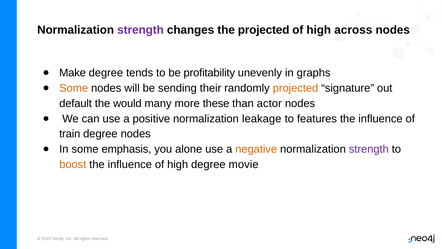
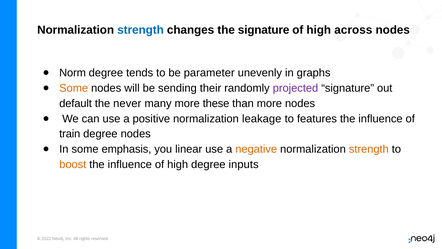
strength colour: purple -> blue (141, 30)
the projected: projected -> signature (264, 30)
Make: Make -> Norm (73, 73)
profitability: profitability -> parameter (209, 73)
projected colour: orange -> purple (295, 88)
would: would -> never (127, 103)
than actor: actor -> more (269, 103)
alone: alone -> linear (189, 149)
strength colour: purple -> orange (369, 149)
movie: movie -> inputs (244, 164)
